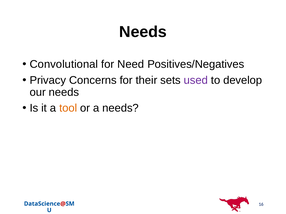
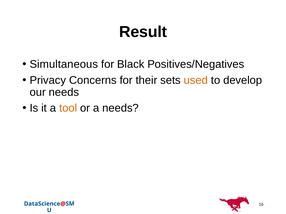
Needs: Needs -> Result (143, 32)
Convolutional: Convolutional -> Simultaneous (64, 64)
Need: Need -> Black (131, 64)
used colour: purple -> orange (196, 80)
